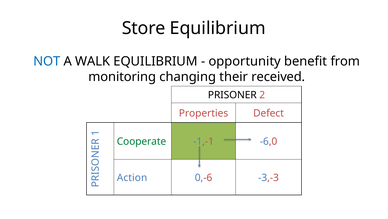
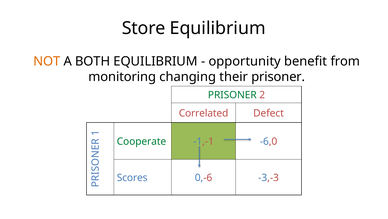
NOT colour: blue -> orange (47, 61)
WALK: WALK -> BOTH (93, 61)
their received: received -> prisoner (278, 77)
PRISONER colour: black -> green (232, 95)
Properties: Properties -> Correlated (204, 113)
Action: Action -> Scores (132, 177)
